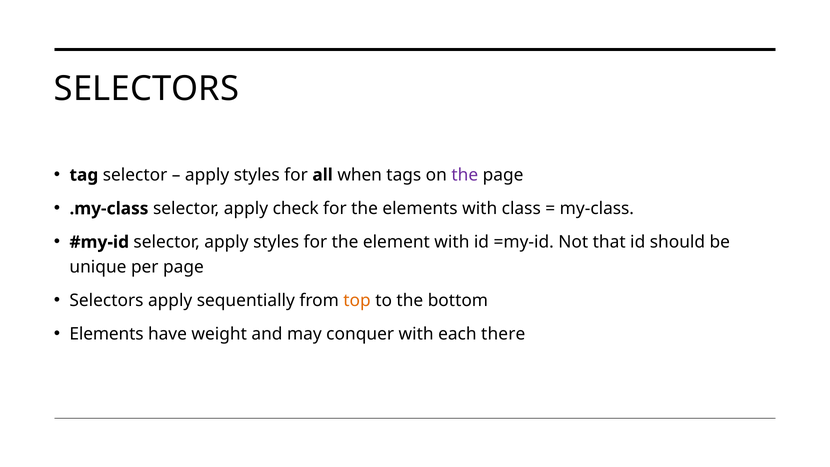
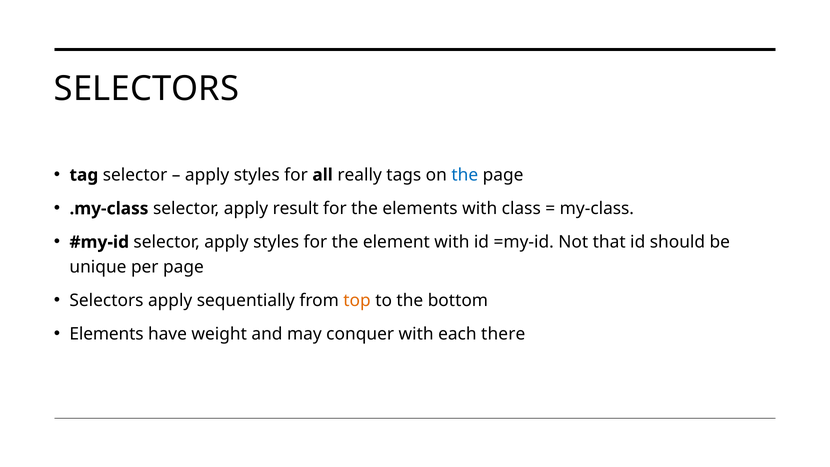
when: when -> really (360, 175)
the colour: purple -> blue (465, 175)
check: check -> result (296, 209)
